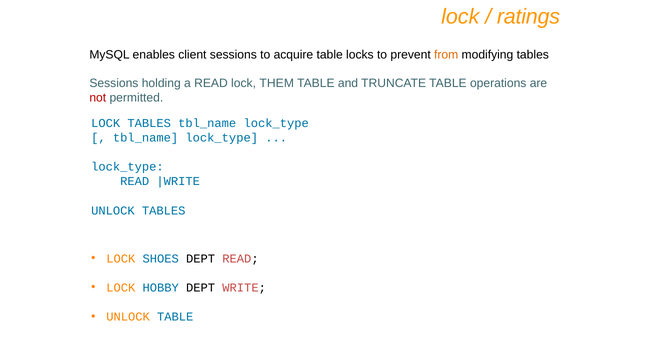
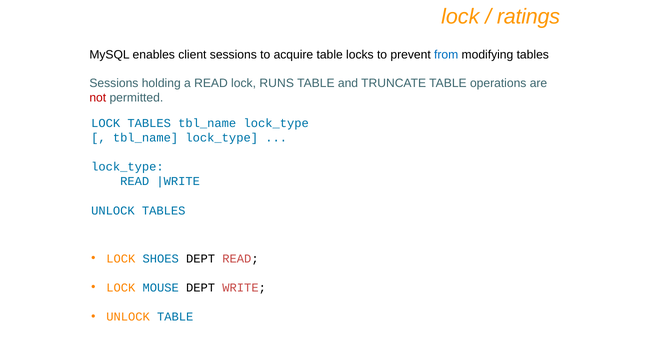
from colour: orange -> blue (446, 55)
THEM: THEM -> RUNS (277, 83)
HOBBY: HOBBY -> MOUSE (161, 287)
